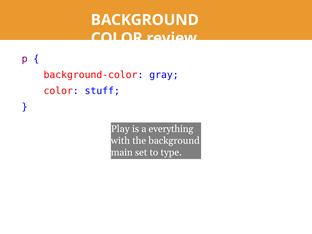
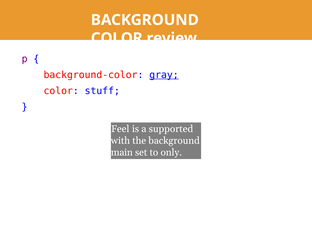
gray underline: none -> present (164, 75)
Play: Play -> Feel (120, 129)
everything: everything -> supported (171, 129)
type: type -> only (171, 152)
